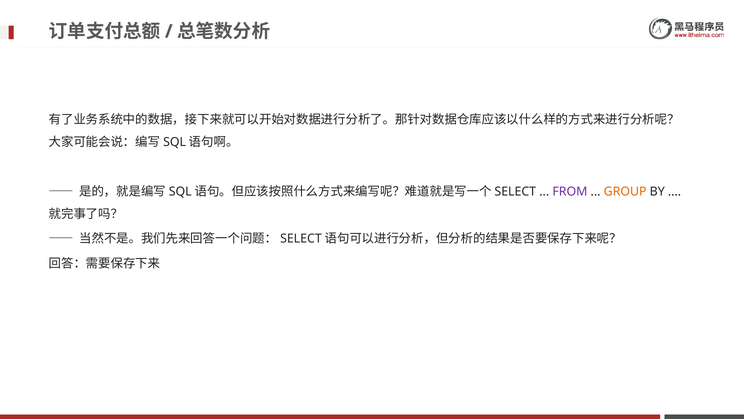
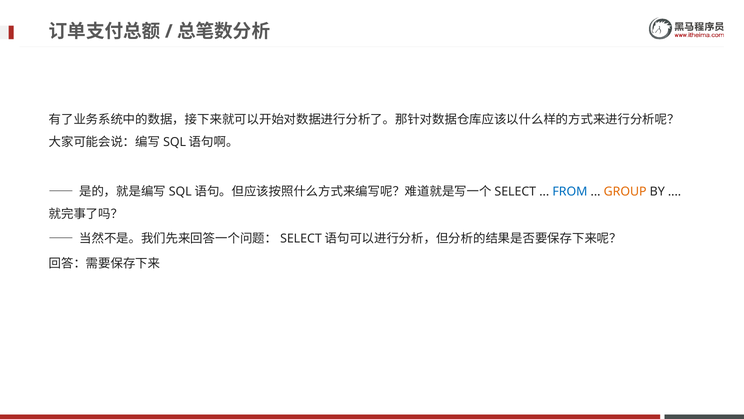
FROM colour: purple -> blue (570, 191)
